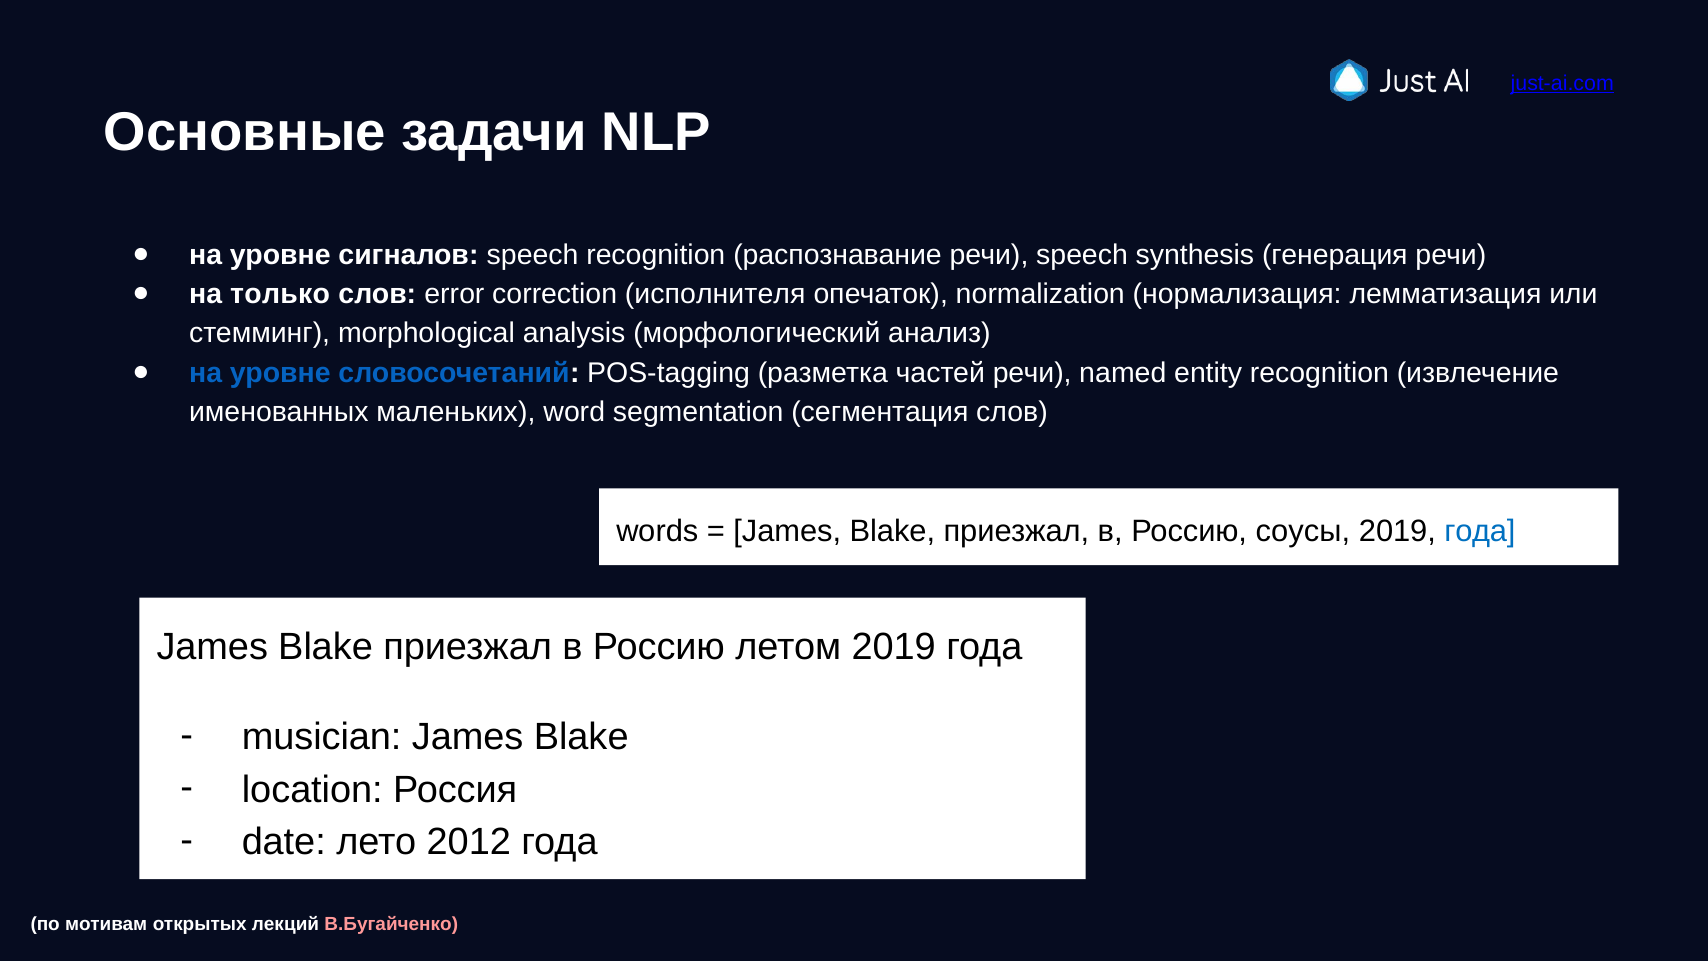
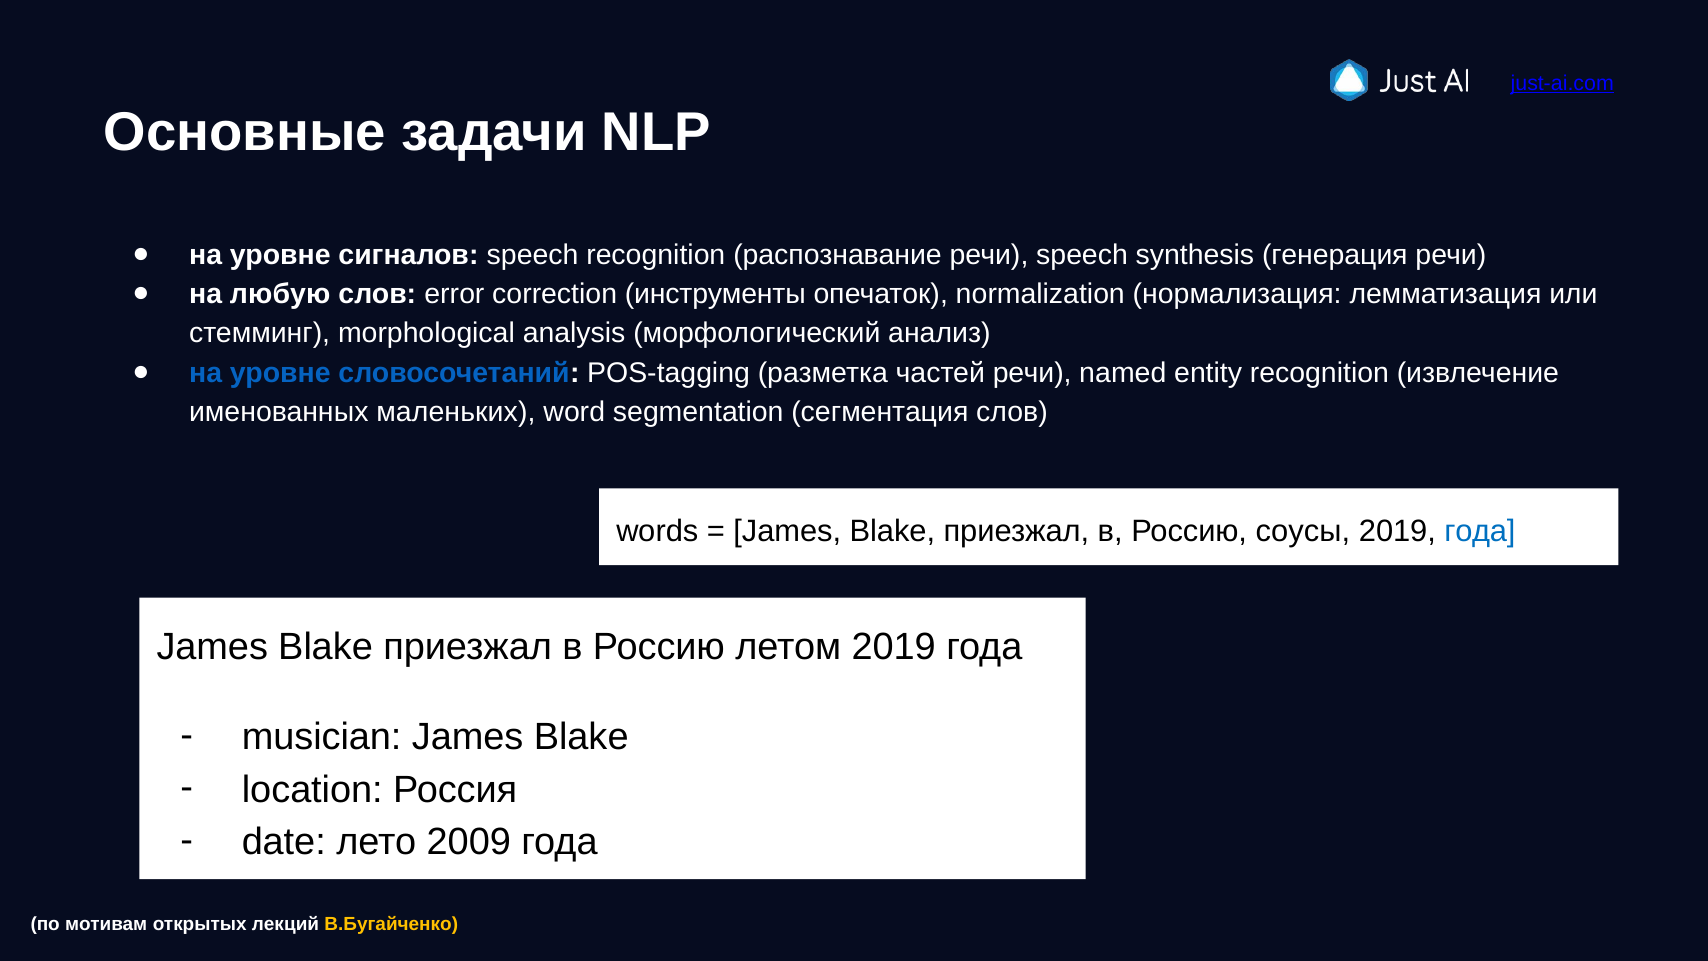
только: только -> любую (280, 294)
исполнителя: исполнителя -> инструменты (715, 294)
2012: 2012 -> 2009 (469, 842)
В.Бугайченко colour: pink -> yellow (391, 924)
